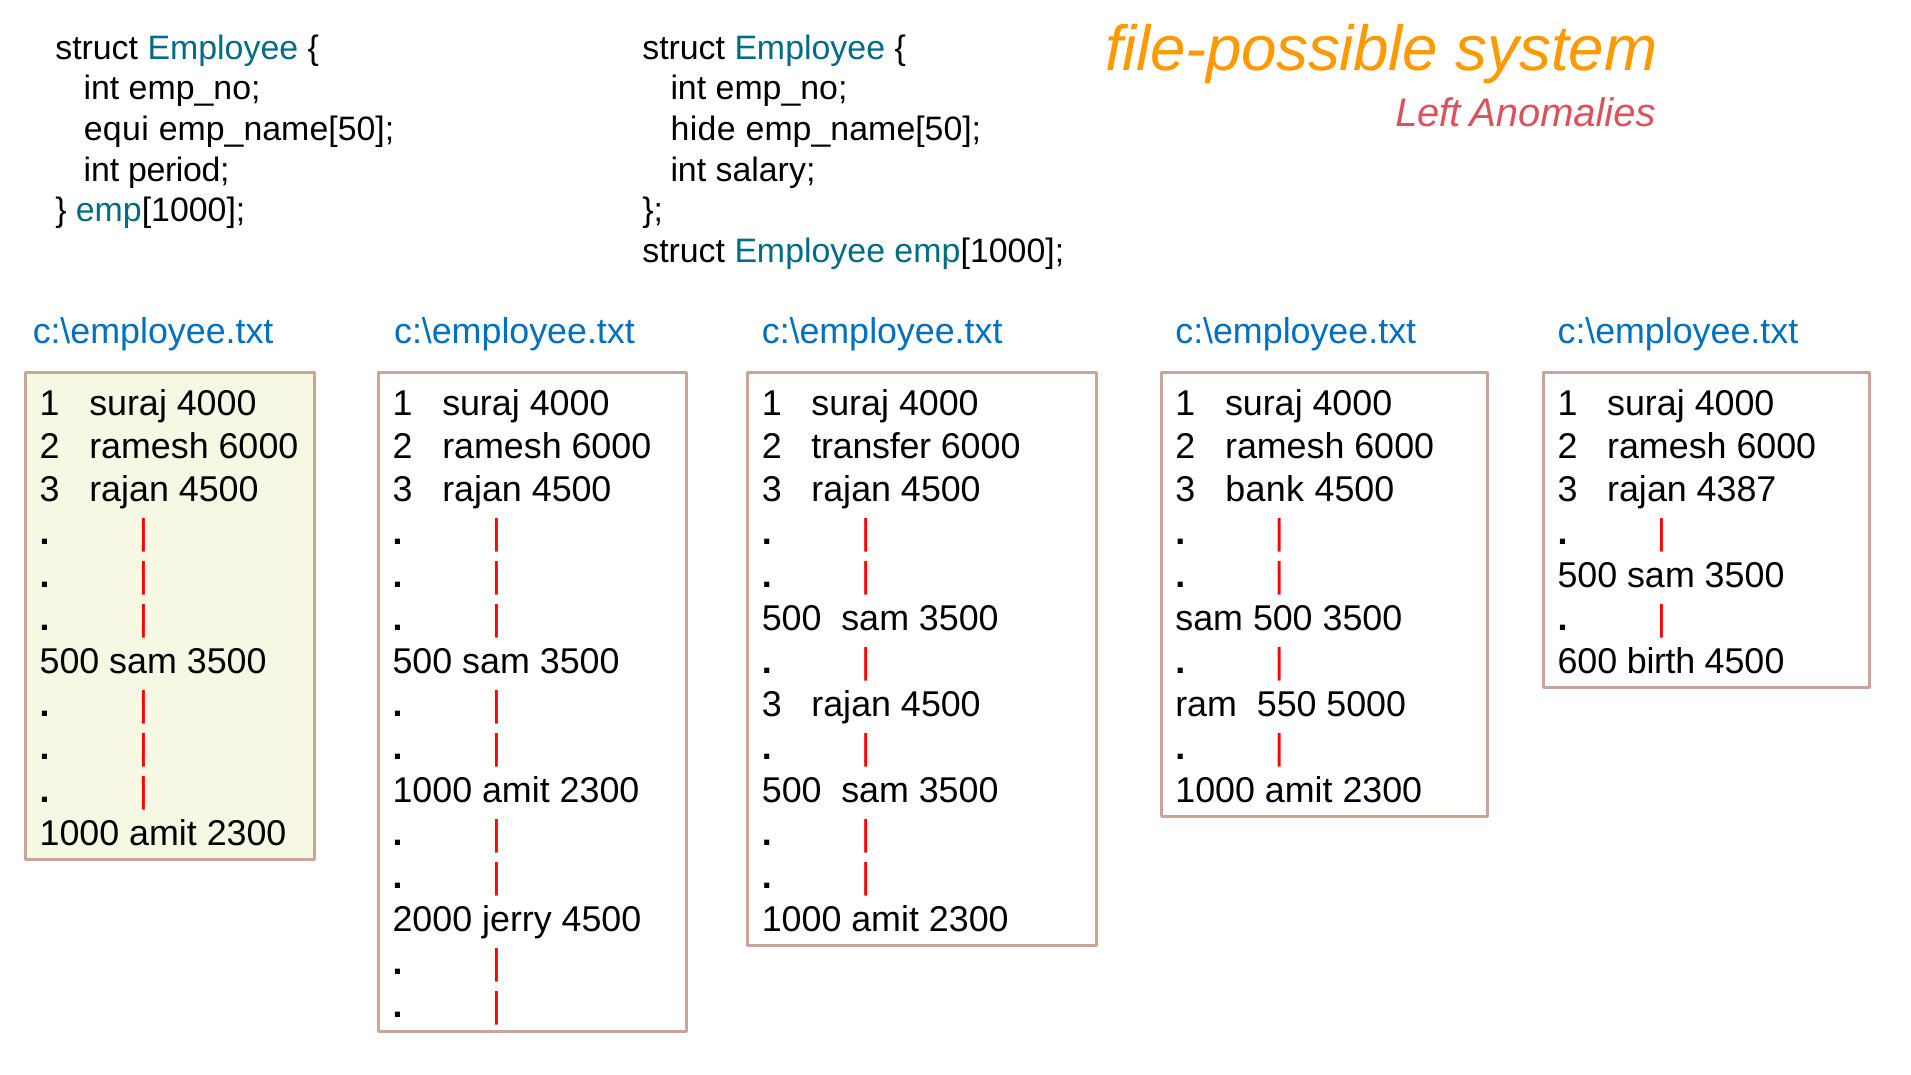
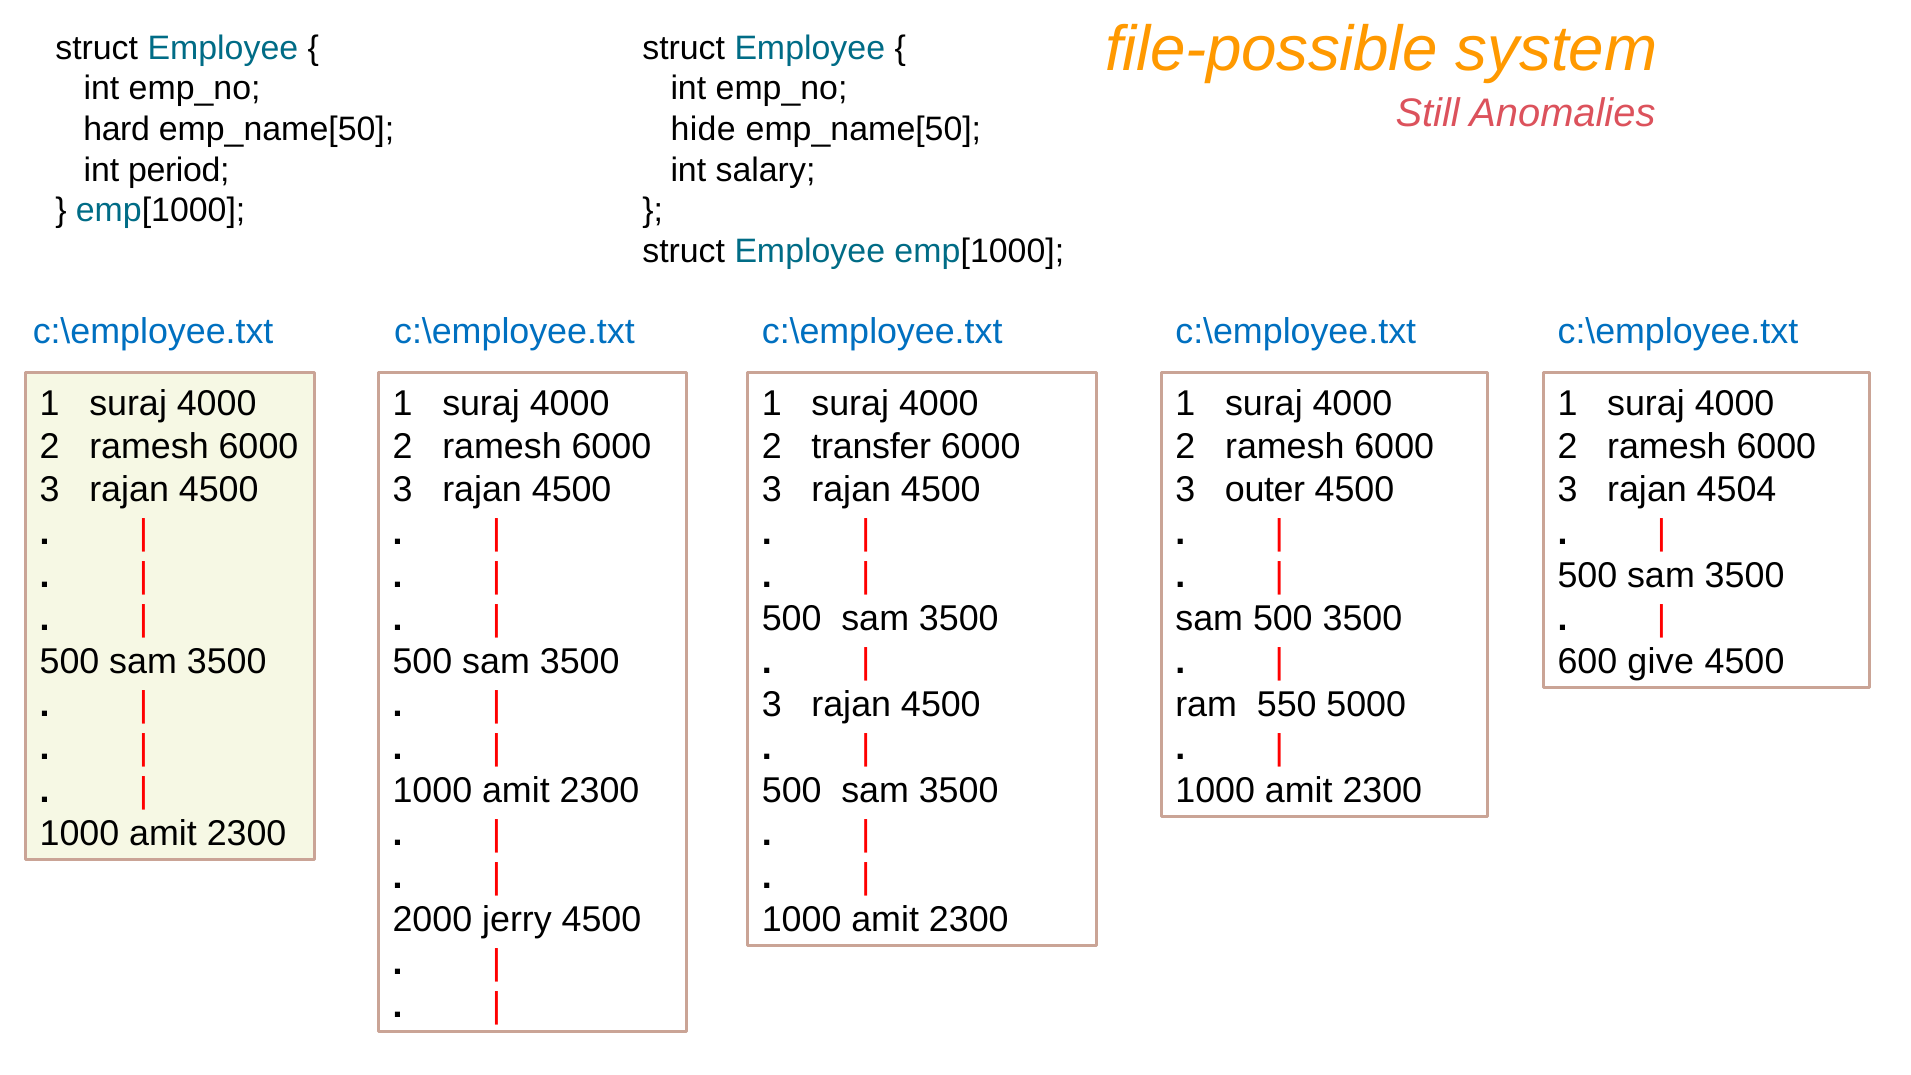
Left: Left -> Still (1428, 114)
equi: equi -> hard (117, 129)
bank: bank -> outer (1265, 489)
4387: 4387 -> 4504 (1737, 489)
birth: birth -> give (1661, 661)
